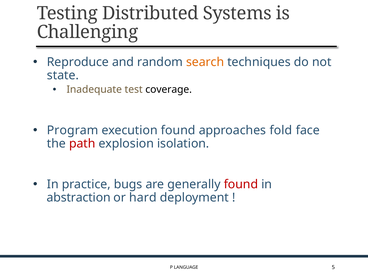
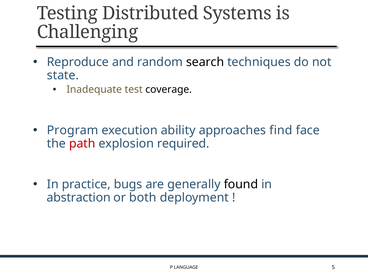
search colour: orange -> black (205, 62)
execution found: found -> ability (178, 130)
fold: fold -> find (281, 130)
isolation: isolation -> required (183, 144)
found colour: red -> black (241, 184)
hard: hard -> both (143, 198)
